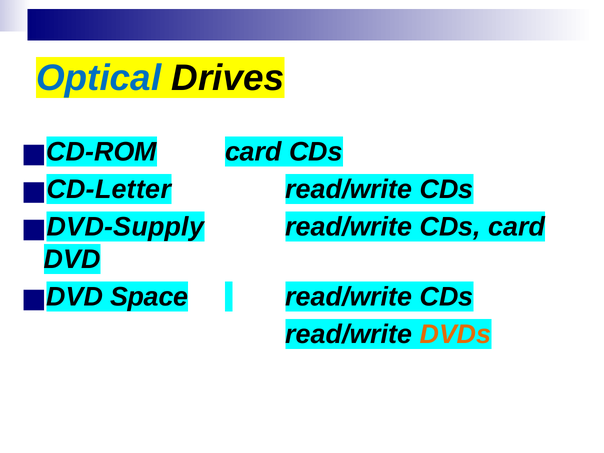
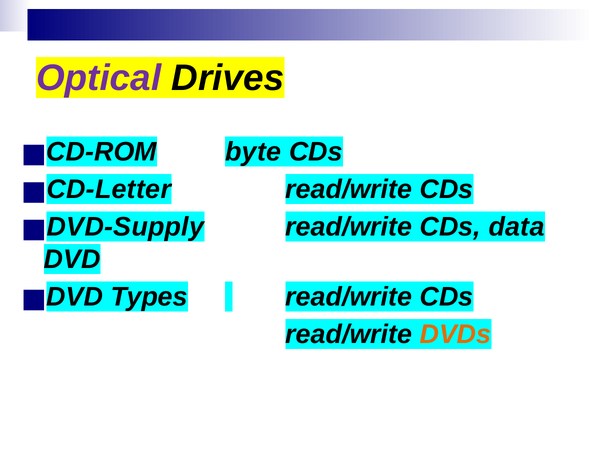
Optical colour: blue -> purple (99, 78)
CD-ROM card: card -> byte (253, 152)
CDs card: card -> data (517, 227)
Space: Space -> Types (149, 297)
